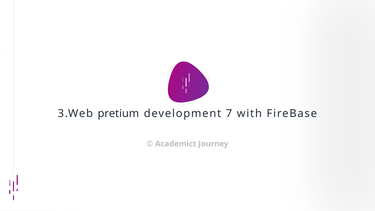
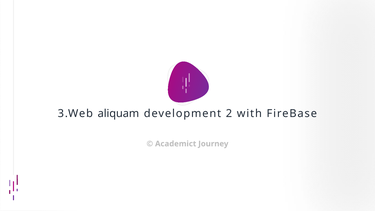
pretium: pretium -> aliquam (118, 114)
7: 7 -> 2 (229, 114)
